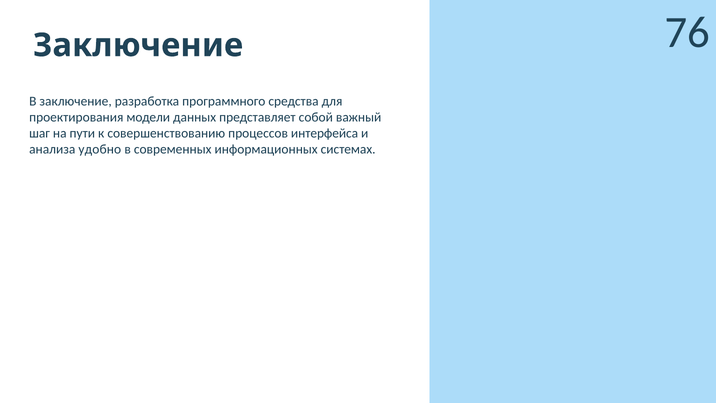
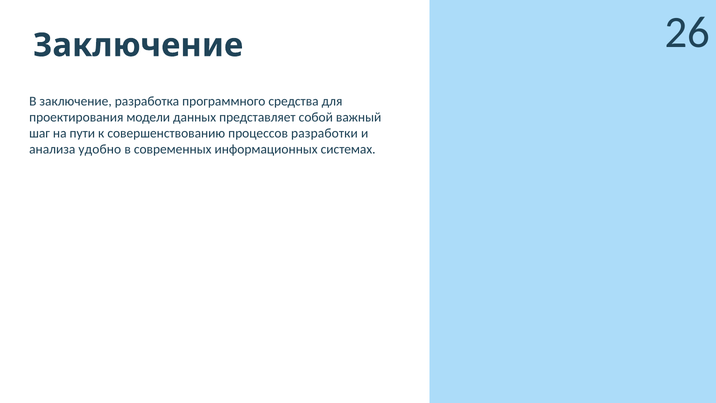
76: 76 -> 26 (687, 33)
интерфейса: интерфейса -> разработки (324, 133)
